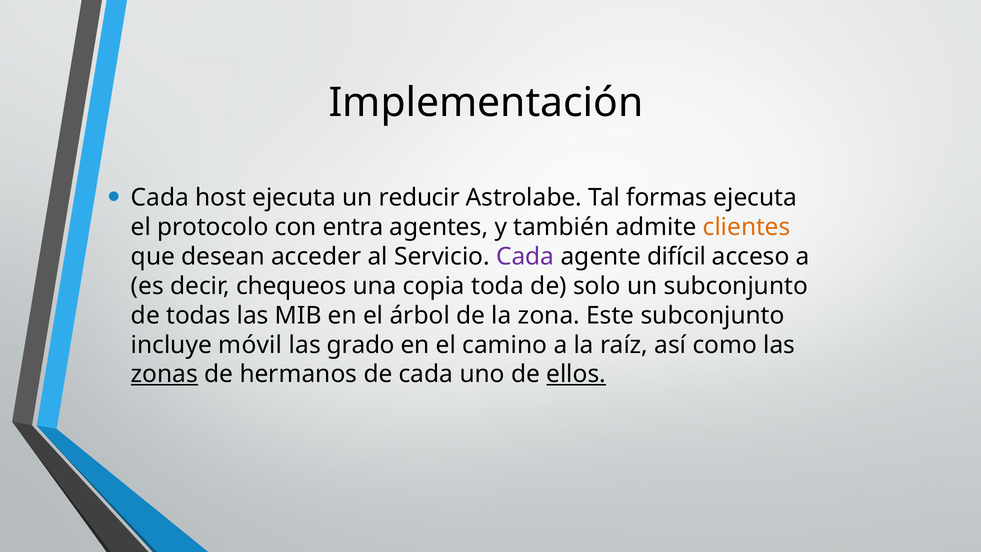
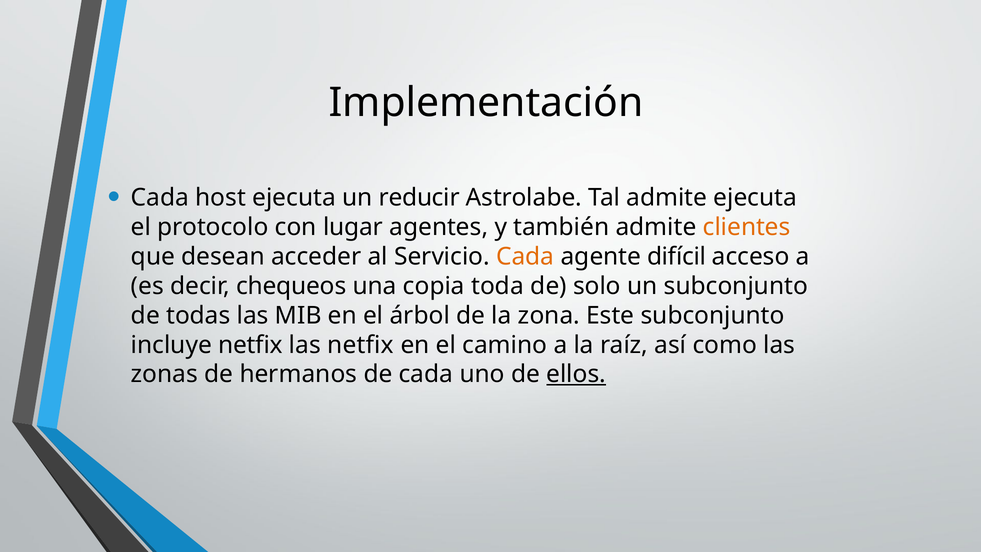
Tal formas: formas -> admite (667, 198)
entra: entra -> lugar (353, 227)
Cada colour: purple -> orange (525, 257)
incluye móvil: móvil -> netfix (251, 345)
las grado: grado -> netfix (361, 345)
zonas underline: present -> none (164, 374)
